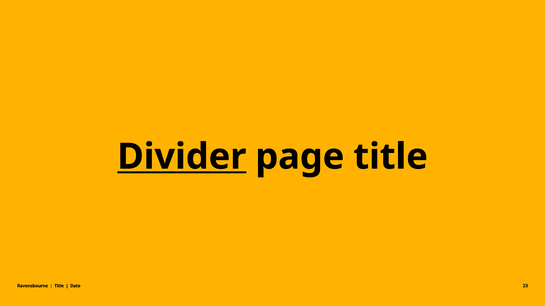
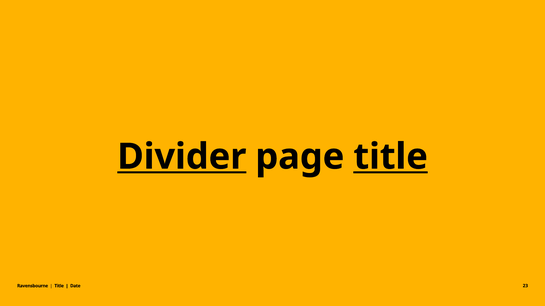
title underline: none -> present (391, 157)
